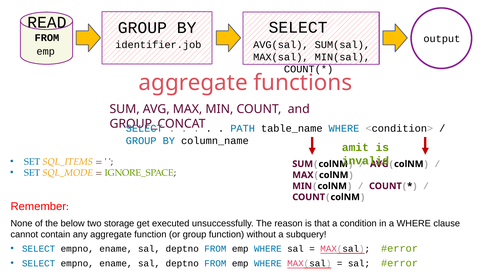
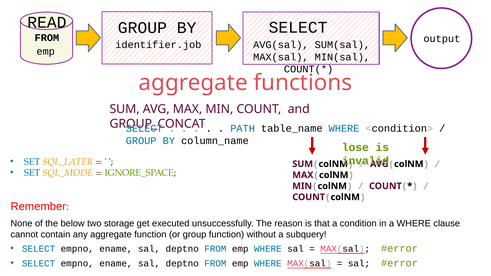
amit: amit -> lose (355, 147)
SQL_ITEMS: SQL_ITEMS -> SQL_LATER (68, 162)
